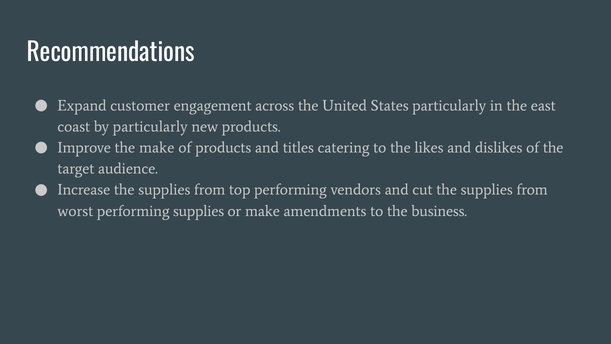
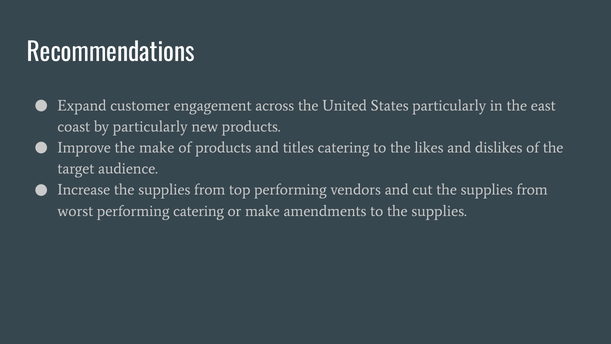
performing supplies: supplies -> catering (199, 211)
to the business: business -> supplies (439, 211)
